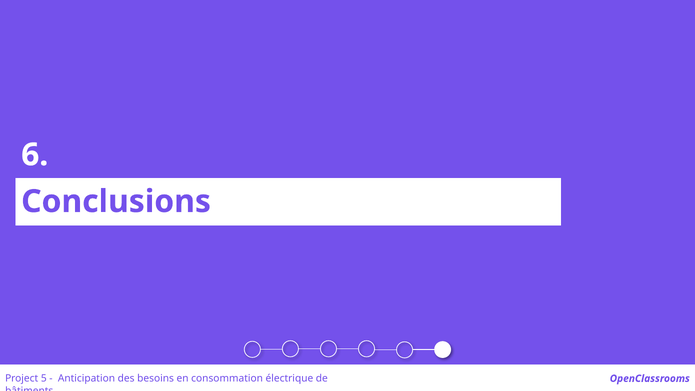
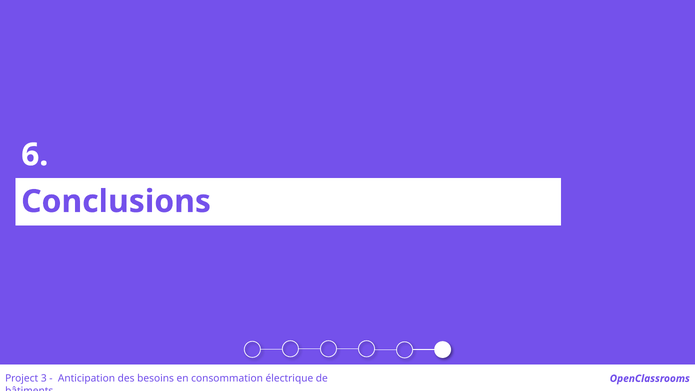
5: 5 -> 3 (44, 378)
